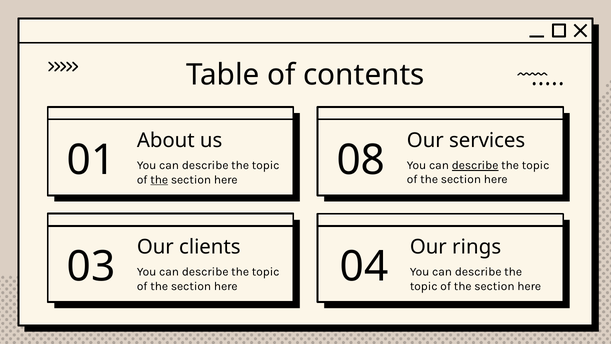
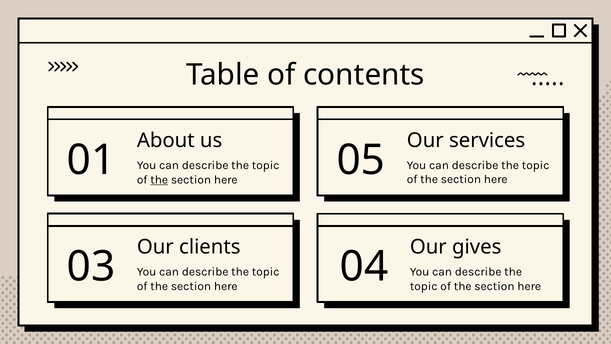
08: 08 -> 05 (361, 160)
describe underline: present -> none (475, 165)
rings: rings -> gives (477, 247)
